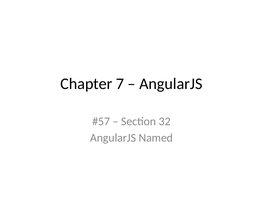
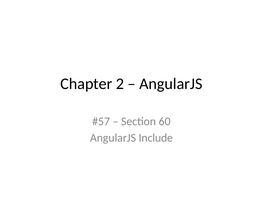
7: 7 -> 2 (120, 84)
32: 32 -> 60 (165, 121)
Named: Named -> Include (156, 137)
